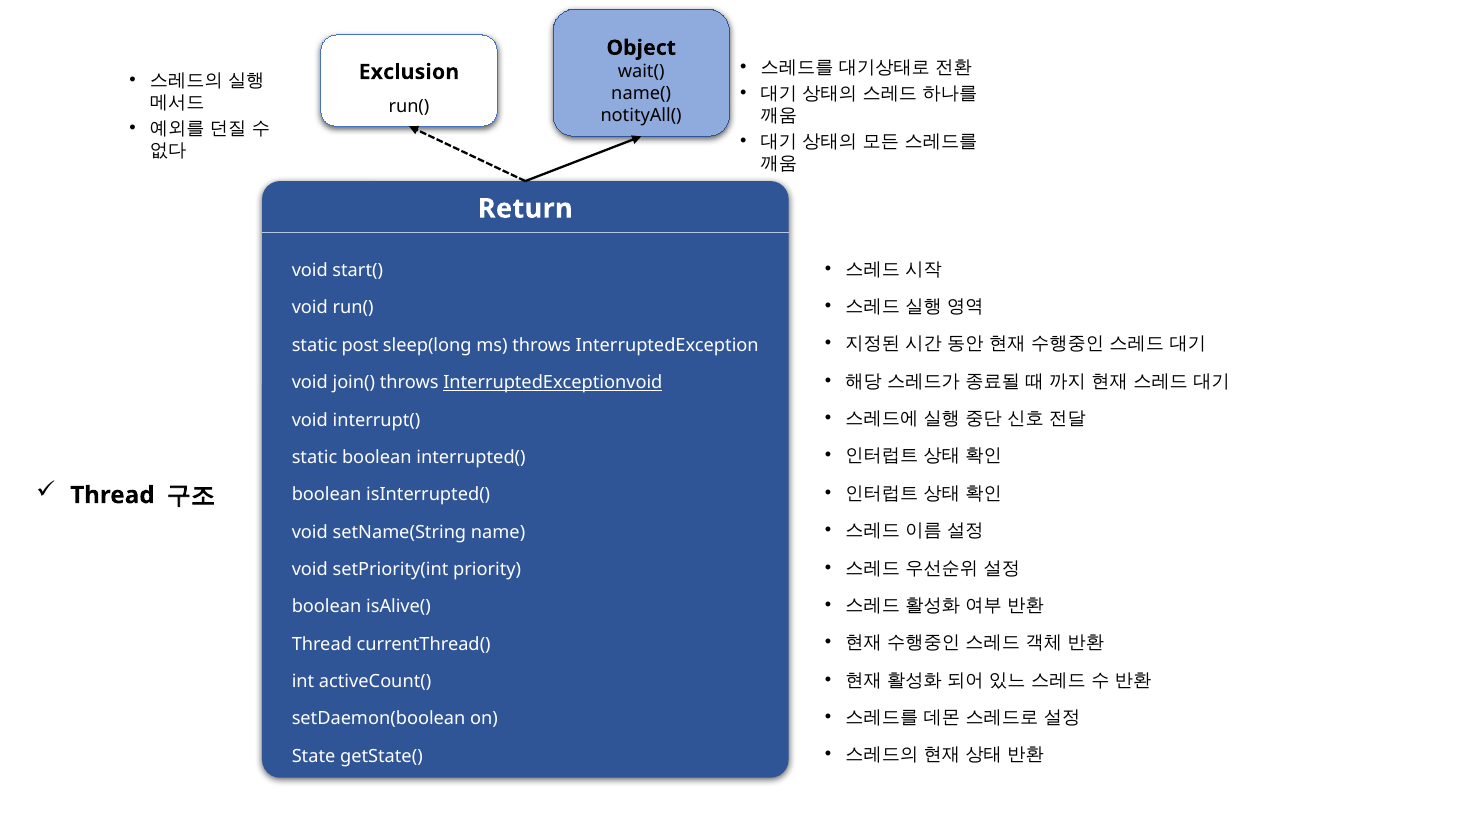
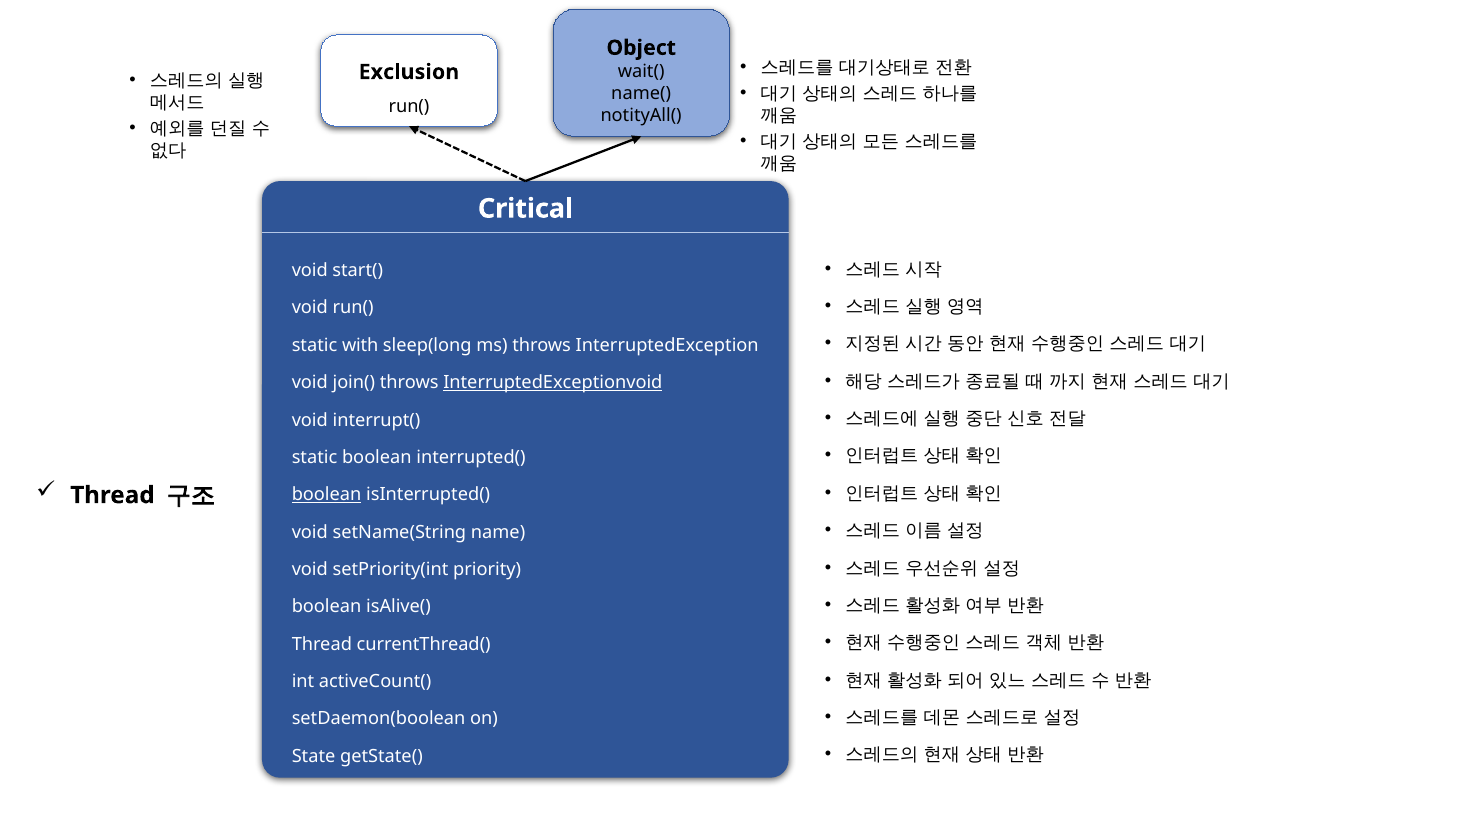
Return: Return -> Critical (525, 209)
post: post -> with (360, 346)
boolean underline: none -> present (327, 495)
